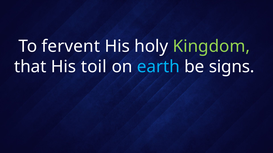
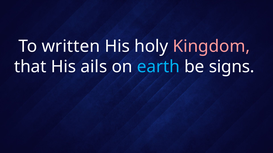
fervent: fervent -> written (71, 46)
Kingdom colour: light green -> pink (211, 46)
toil: toil -> ails (94, 67)
